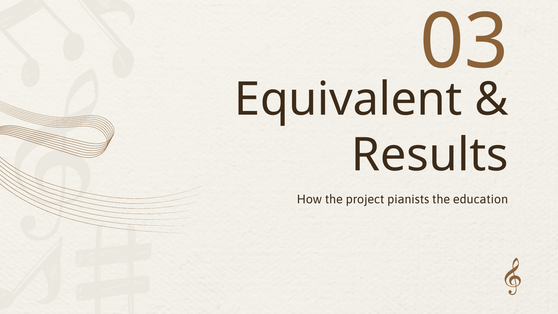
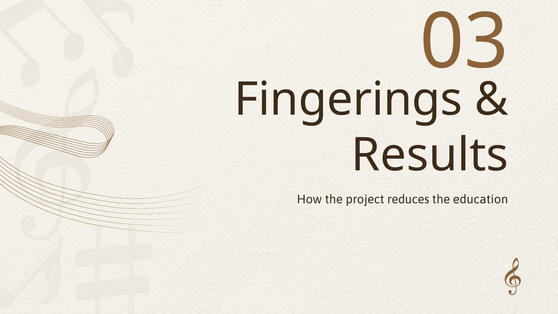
Equivalent: Equivalent -> Fingerings (348, 99)
pianists: pianists -> reduces (408, 199)
